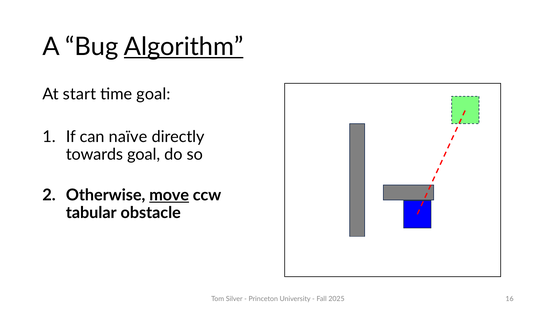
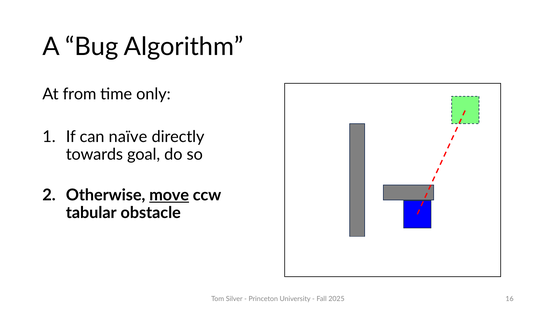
Algorithm underline: present -> none (184, 47)
start: start -> from (80, 94)
time goal: goal -> only (153, 94)
